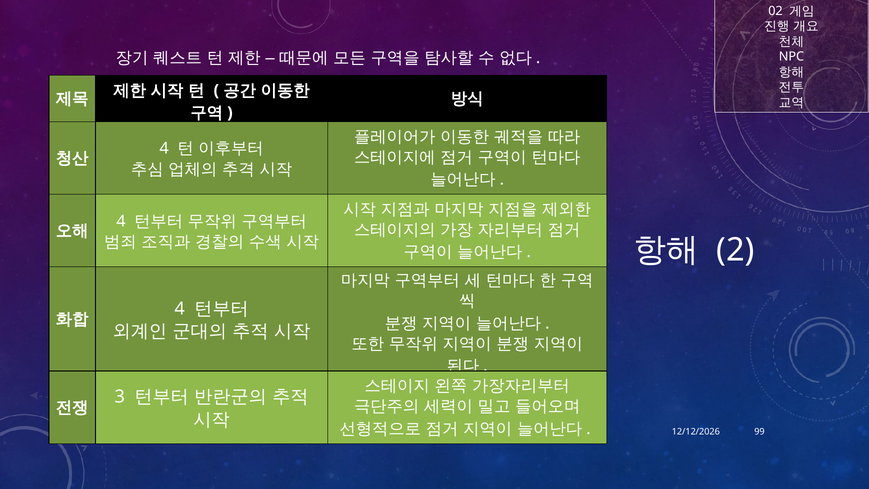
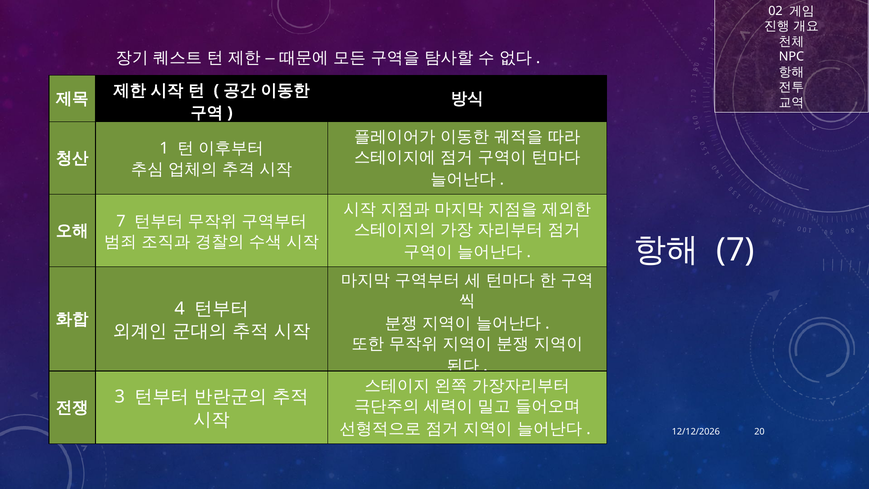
4: 4 -> 1 (164, 149)
4: 4 -> 7 (121, 221)
2: 2 -> 7 (735, 250)
99: 99 -> 20 (759, 432)
